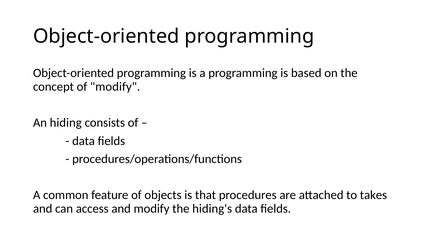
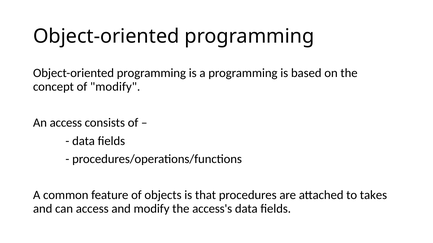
An hiding: hiding -> access (66, 123)
hiding's: hiding's -> access's (212, 209)
